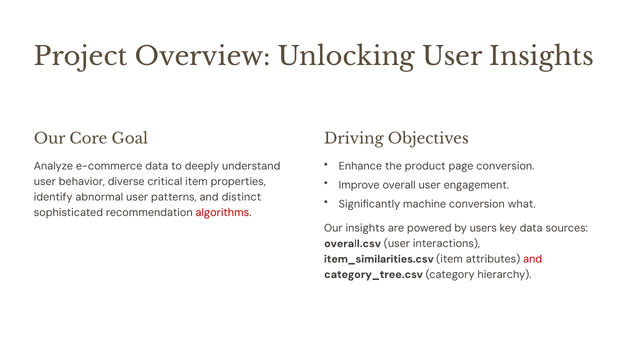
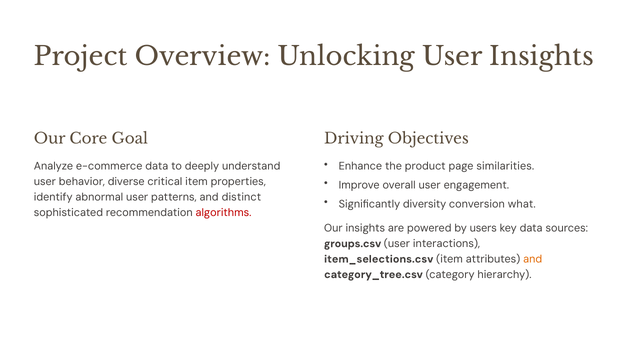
page conversion: conversion -> similarities (505, 166)
machine: machine -> diversity (425, 204)
overall.csv: overall.csv -> groups.csv (353, 244)
item_similarities.csv: item_similarities.csv -> item_selections.csv (379, 259)
and colour: red -> orange (533, 259)
